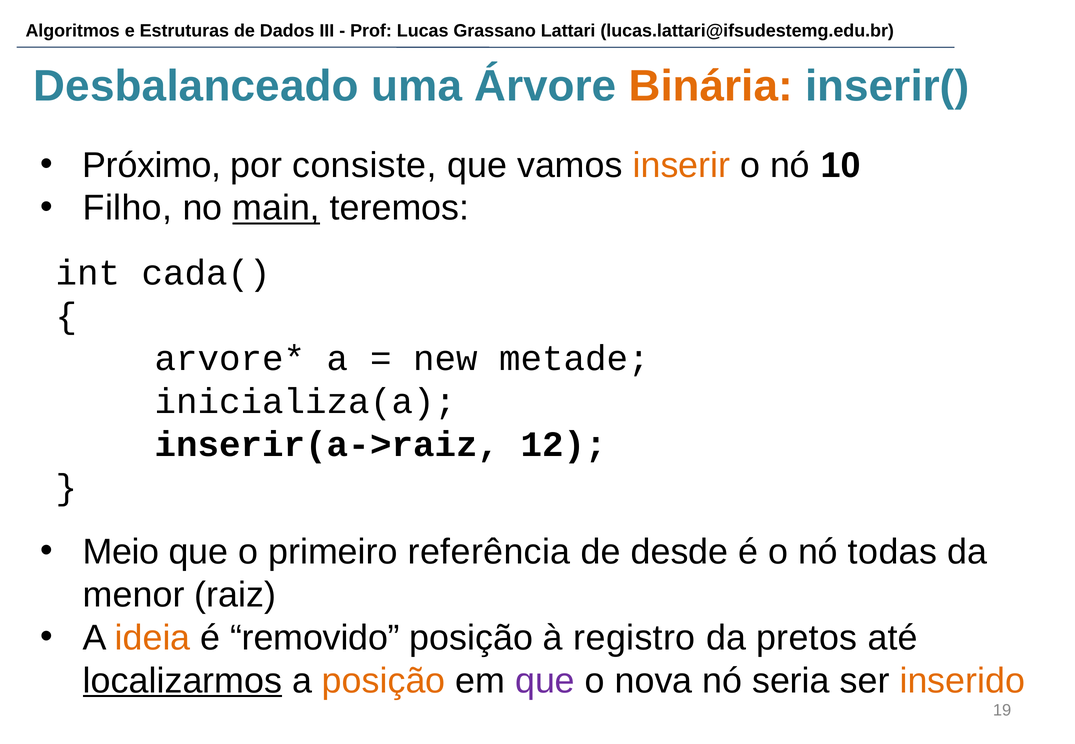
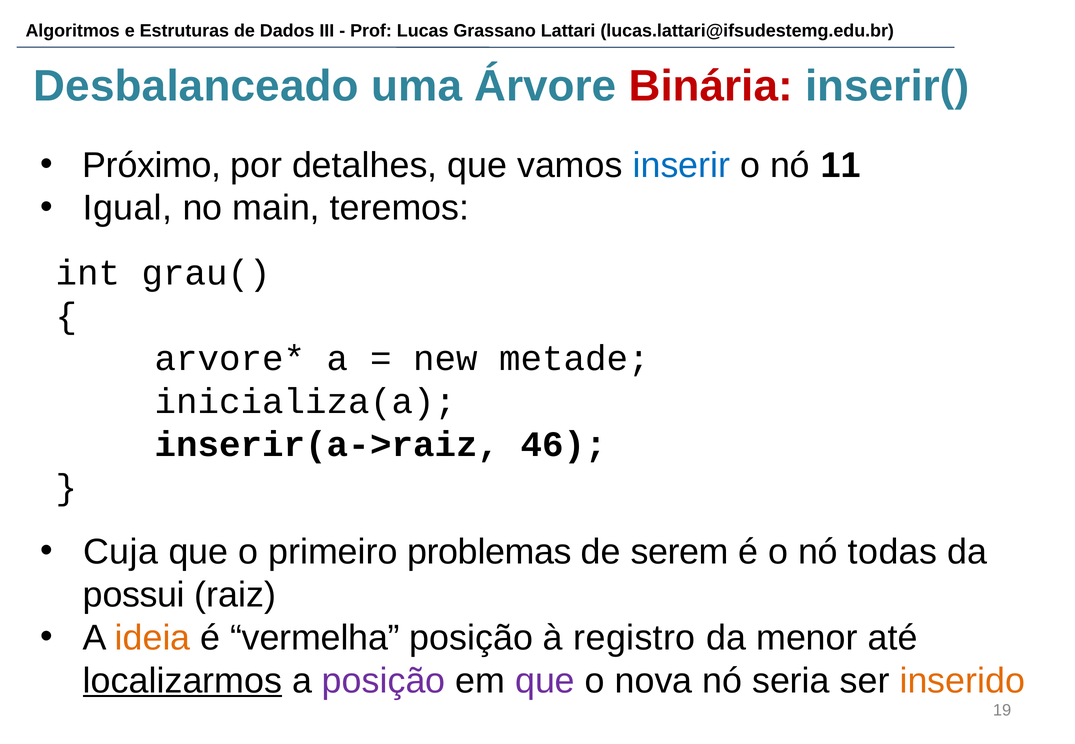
Binária colour: orange -> red (711, 86)
consiste: consiste -> detalhes (365, 165)
inserir colour: orange -> blue (681, 165)
10: 10 -> 11 (841, 165)
Filho: Filho -> Igual (128, 208)
main underline: present -> none (276, 208)
cada(: cada( -> grau( (206, 273)
12: 12 -> 46 (564, 445)
Meio: Meio -> Cuja (121, 552)
referência: referência -> problemas (489, 552)
desde: desde -> serem (680, 552)
menor: menor -> possui (134, 595)
removido: removido -> vermelha (315, 638)
pretos: pretos -> menor (807, 638)
posição colour: orange -> purple (384, 681)
